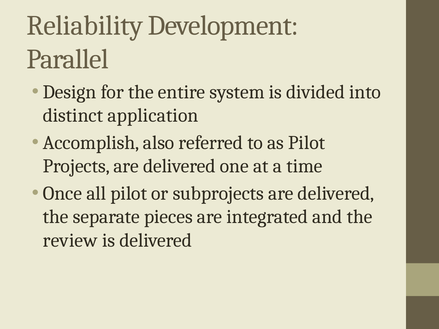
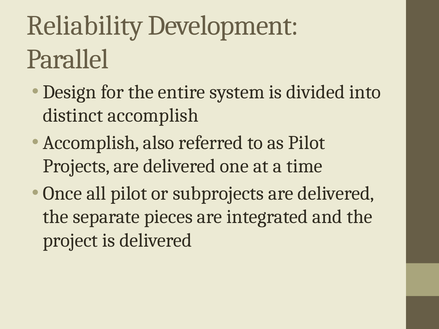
distinct application: application -> accomplish (153, 116)
review: review -> project (70, 240)
